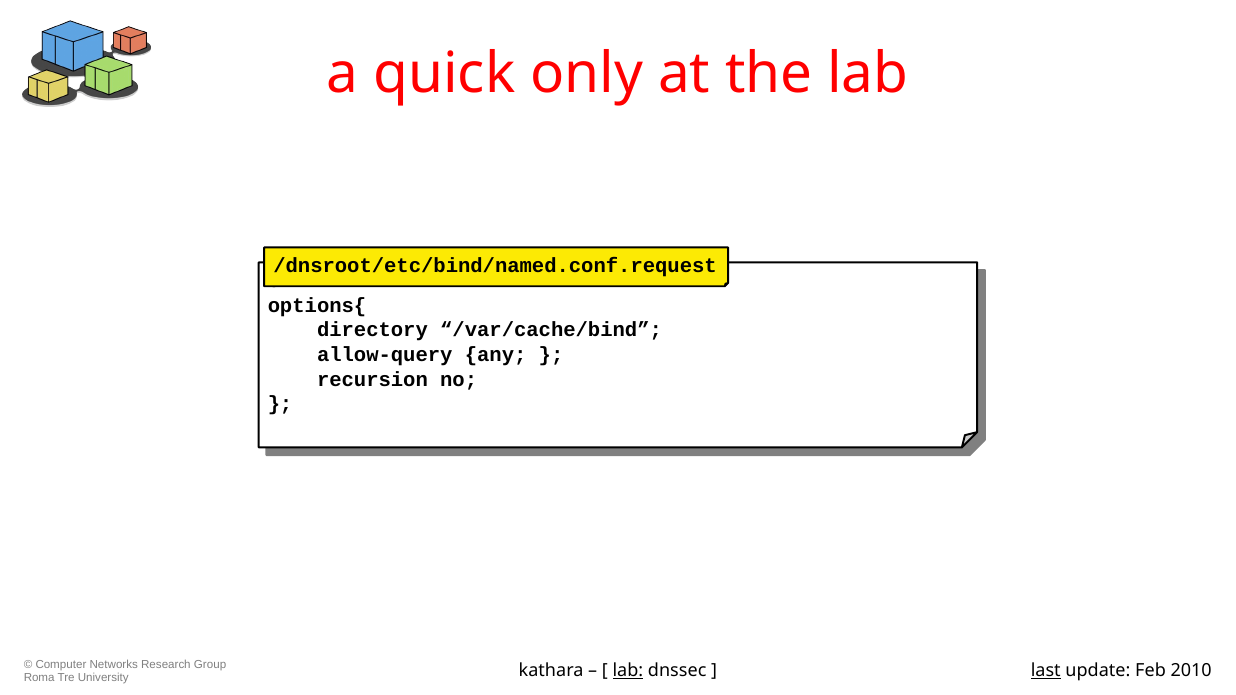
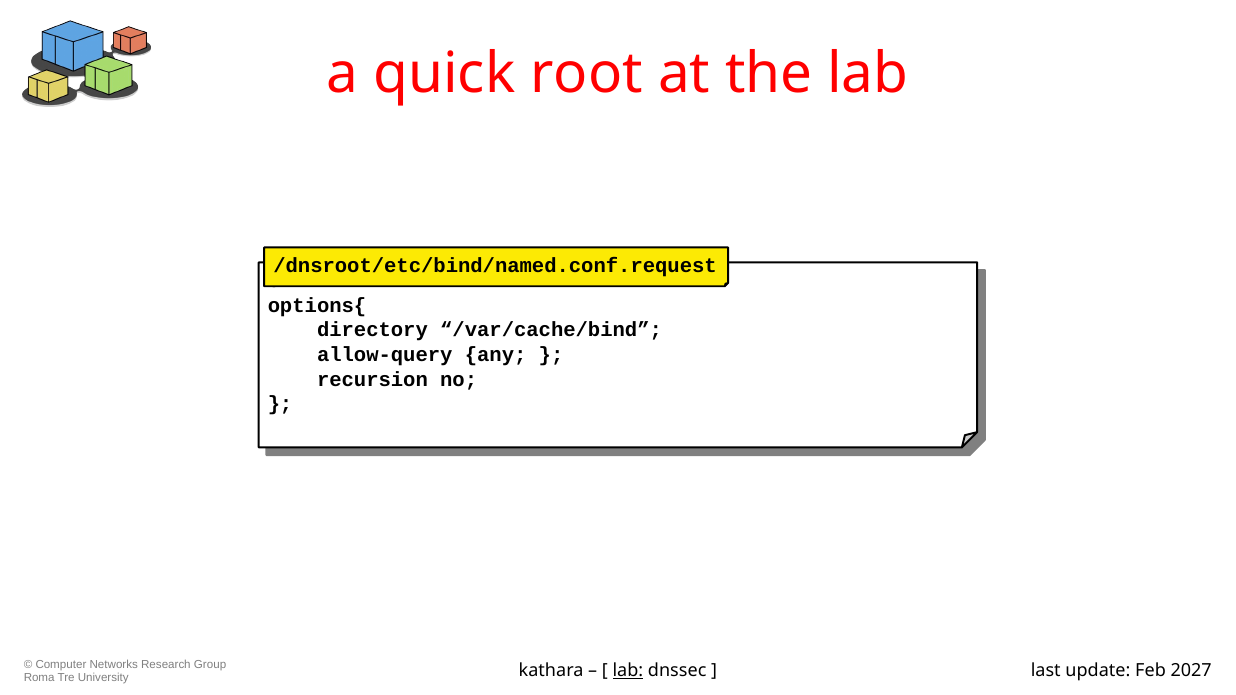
only: only -> root (587, 74)
last underline: present -> none (1046, 671)
2010: 2010 -> 2027 (1191, 671)
